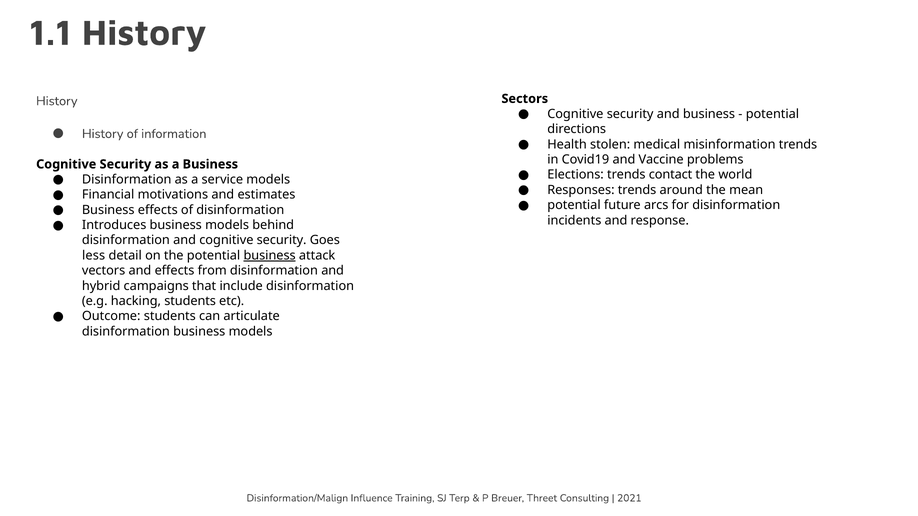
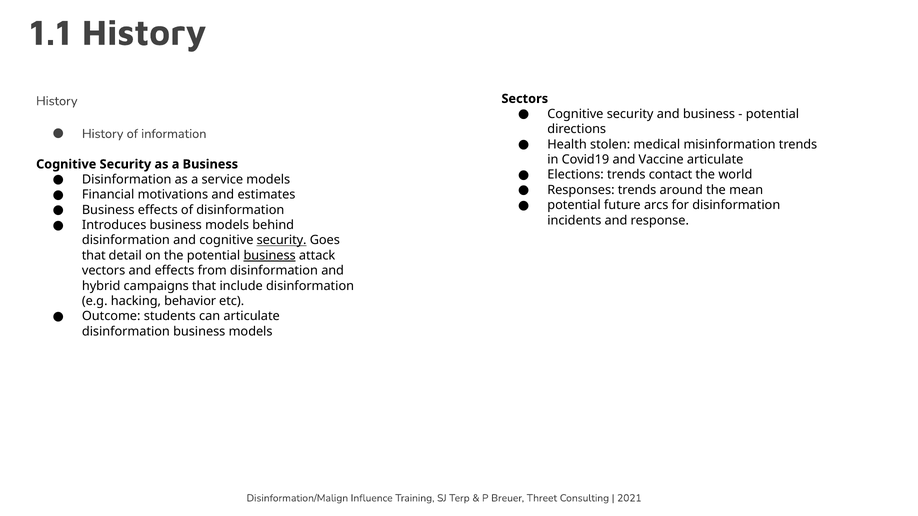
Vaccine problems: problems -> articulate (715, 160)
security underline: none -> present (282, 240)
less: less -> that (94, 256)
hacking students: students -> behavior (190, 301)
